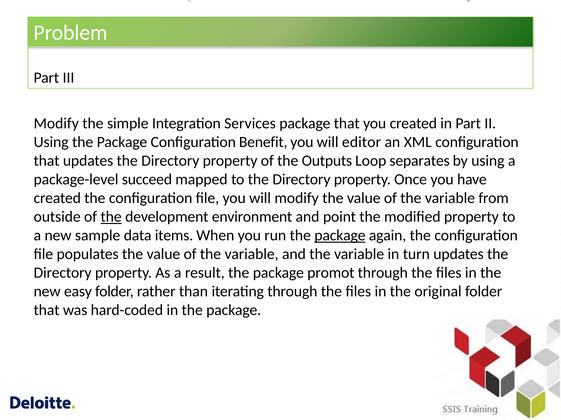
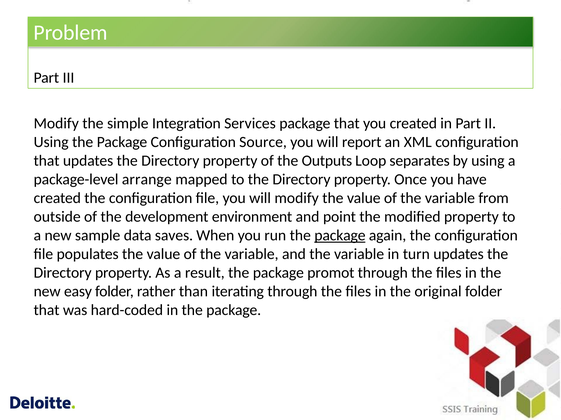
Benefit: Benefit -> Source (263, 142)
editor: editor -> report (362, 142)
succeed: succeed -> arrange (147, 180)
the underline: present -> none (111, 217)
items: items -> saves (174, 236)
